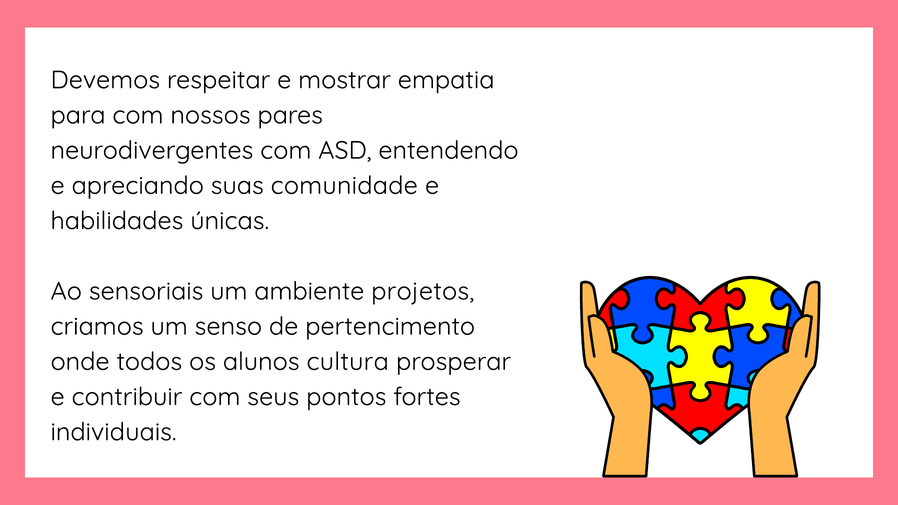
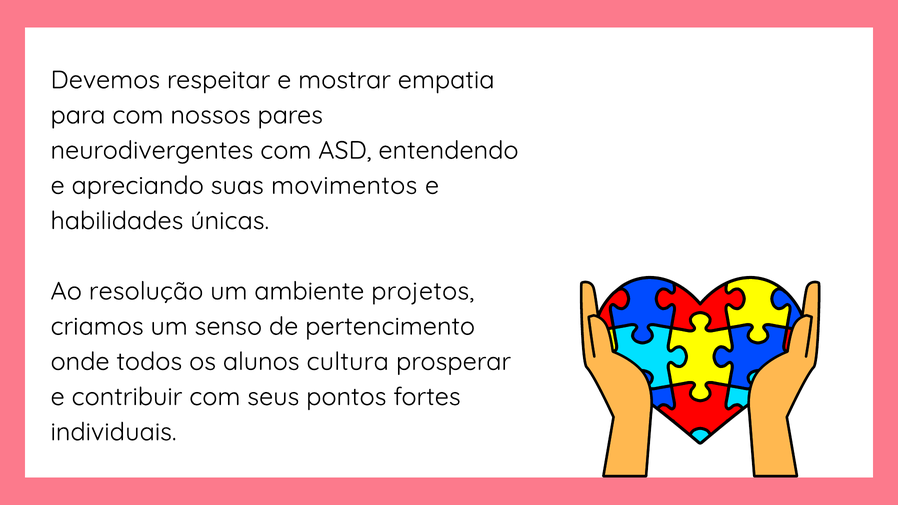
comunidade: comunidade -> movimentos (344, 186)
sensoriais: sensoriais -> resolução (146, 291)
